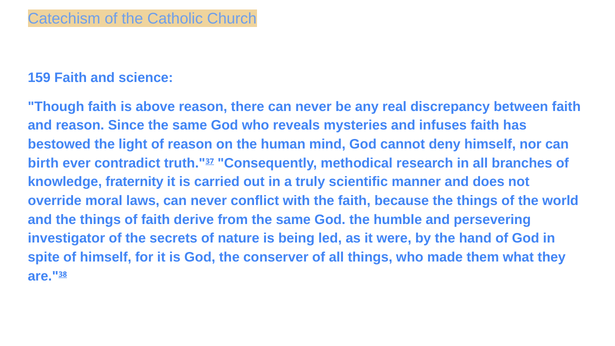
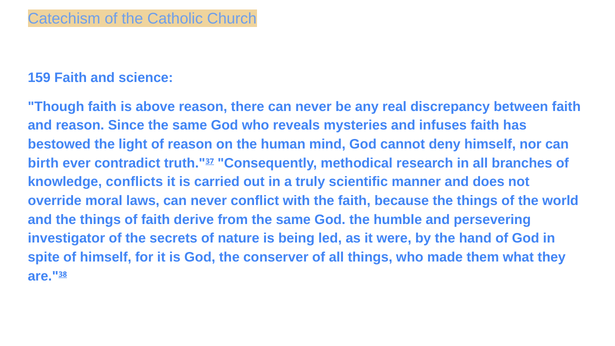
fraternity: fraternity -> conflicts (134, 182)
